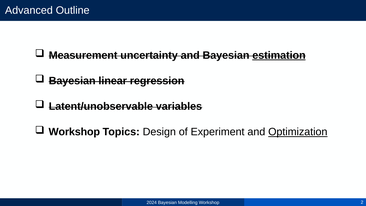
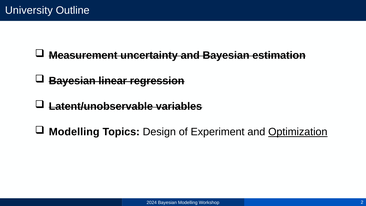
Advanced: Advanced -> University (29, 10)
estimation underline: present -> none (279, 55)
Workshop: Workshop -> Modelling (74, 132)
